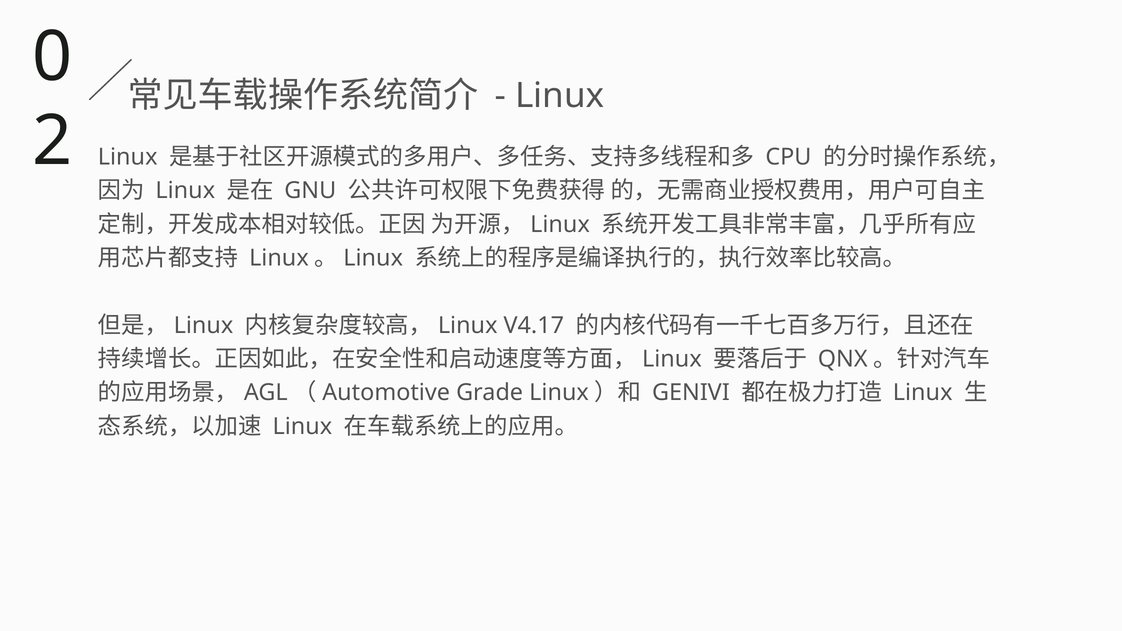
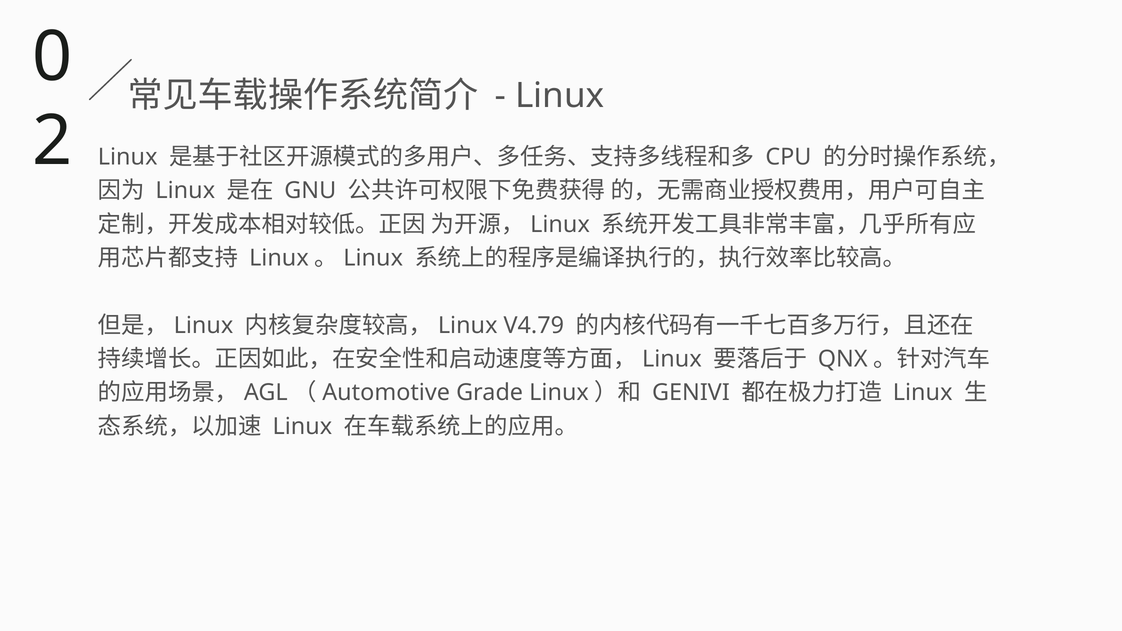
V4.17: V4.17 -> V4.79 (534, 325)
